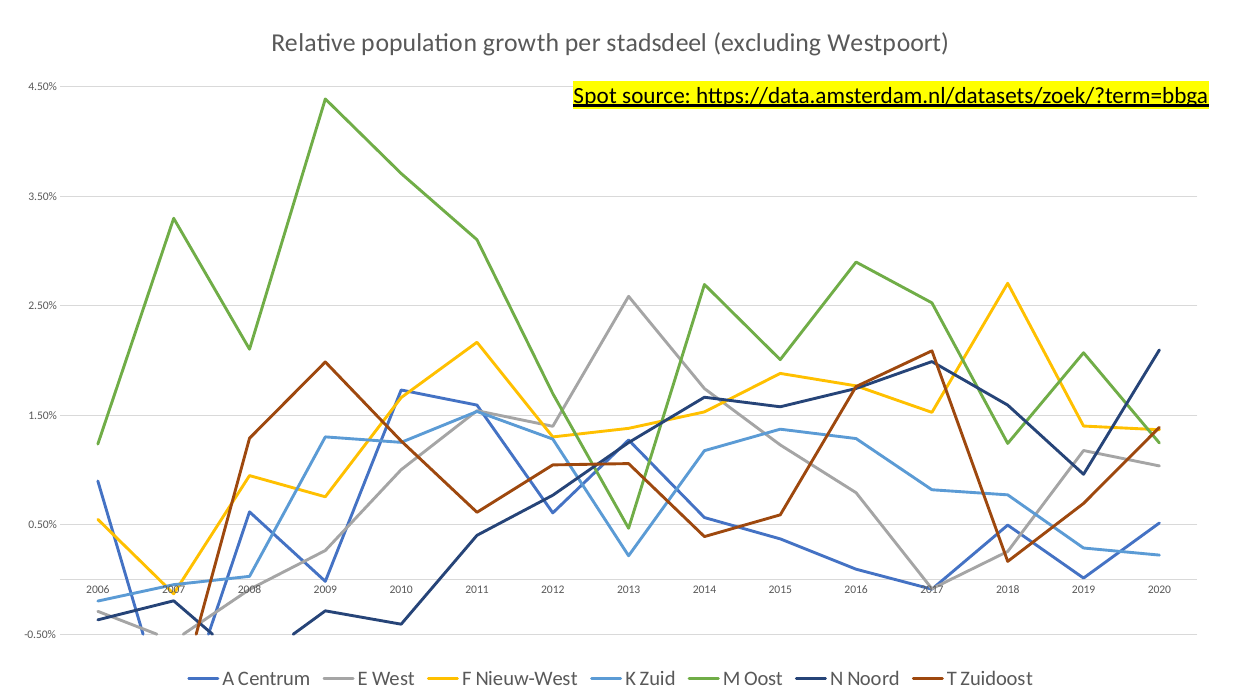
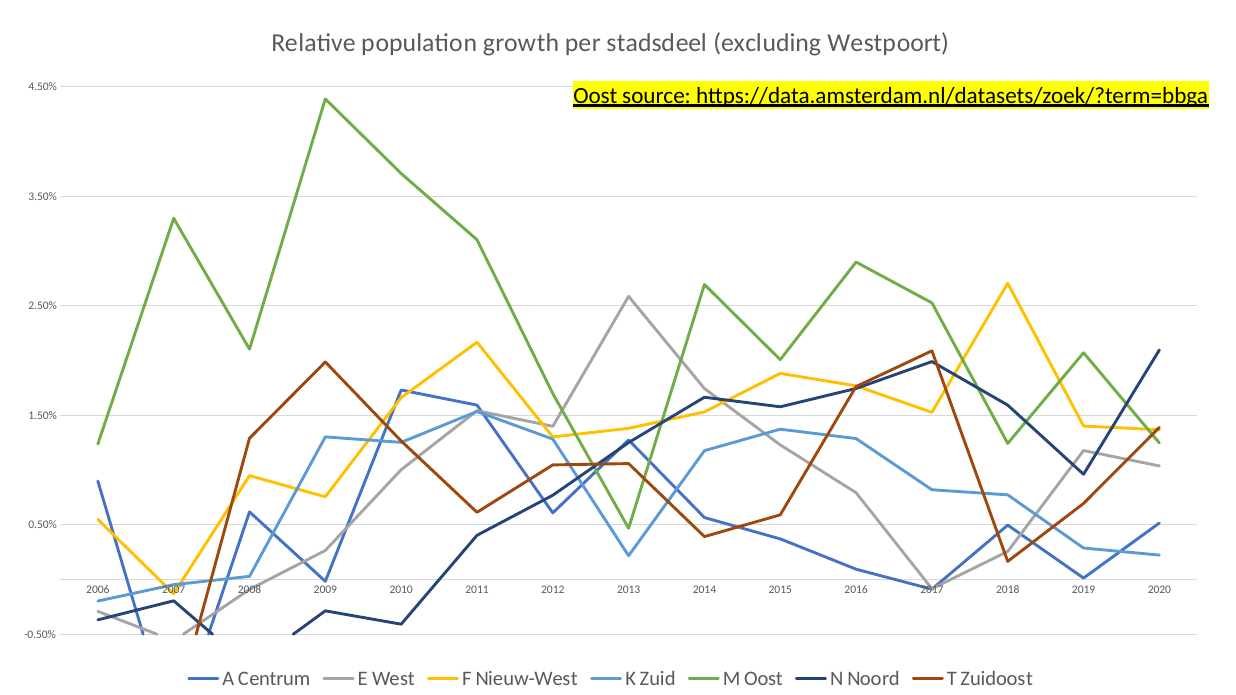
Spot: Spot -> Oost (595, 96)
